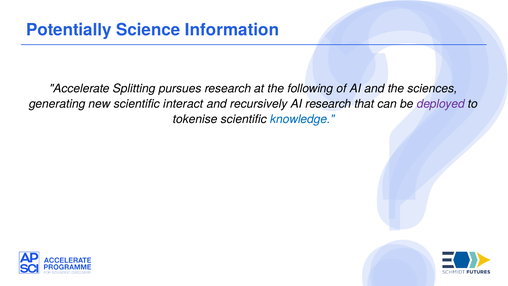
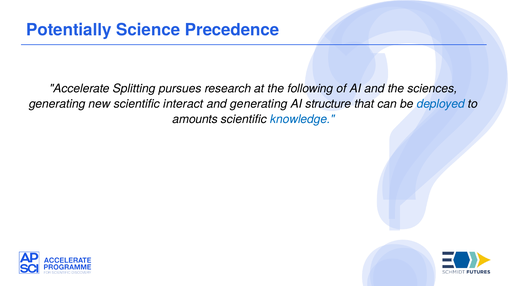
Information: Information -> Precedence (232, 30)
and recursively: recursively -> generating (259, 104)
AI research: research -> structure (328, 104)
deployed colour: purple -> blue (441, 104)
tokenise: tokenise -> amounts (195, 119)
